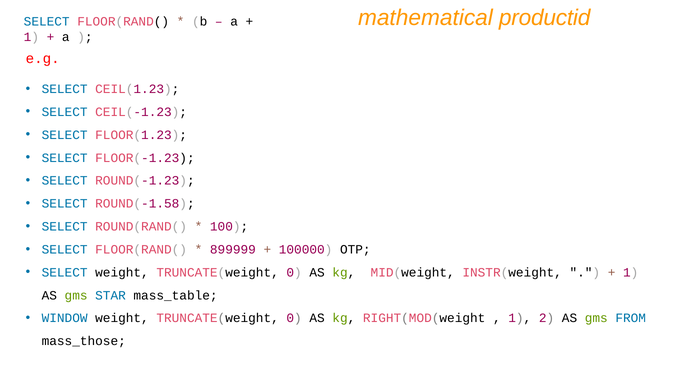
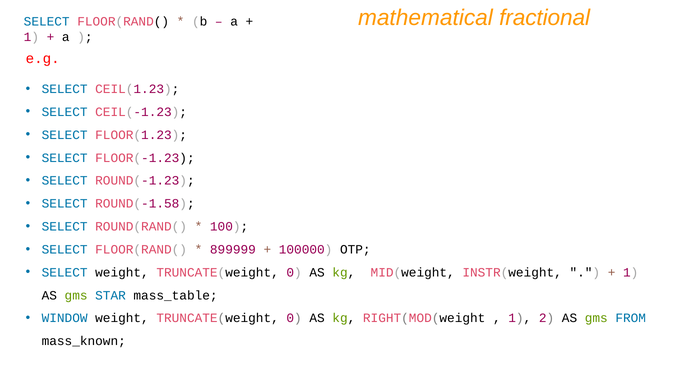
productid: productid -> fractional (545, 18)
mass_those: mass_those -> mass_known (84, 342)
